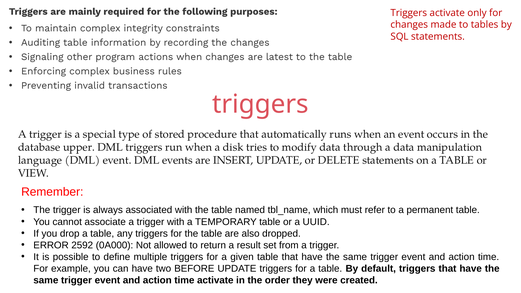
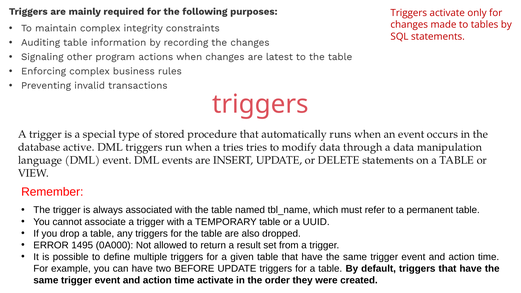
upper: upper -> active (79, 147)
a disk: disk -> tries (233, 147)
2592: 2592 -> 1495 (82, 245)
